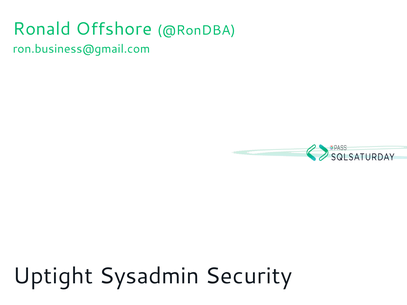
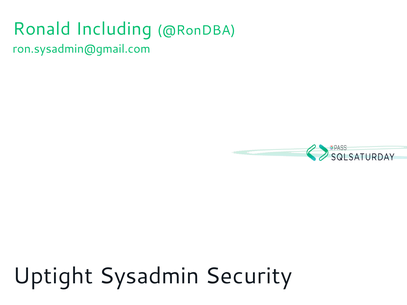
Offshore: Offshore -> Including (114, 29)
ron.business@gmail.com: ron.business@gmail.com -> ron.sysadmin@gmail.com (81, 49)
